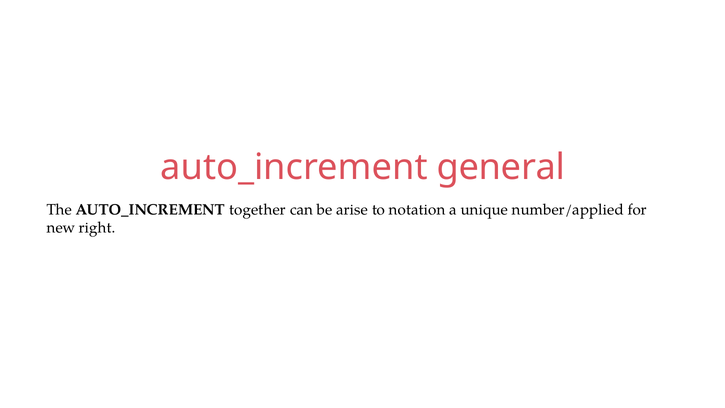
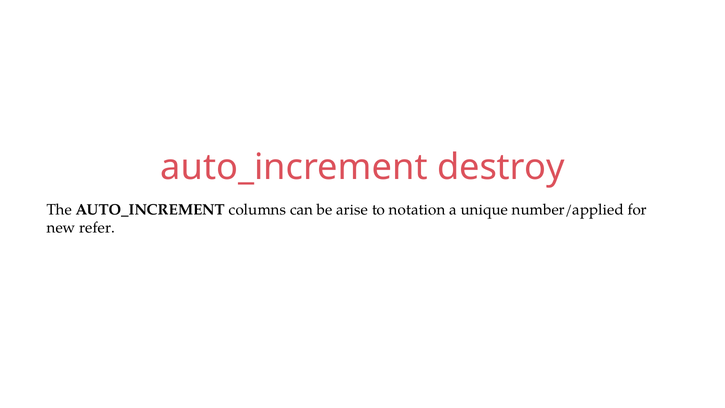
general: general -> destroy (501, 167)
together: together -> columns (258, 209)
right: right -> refer (97, 228)
